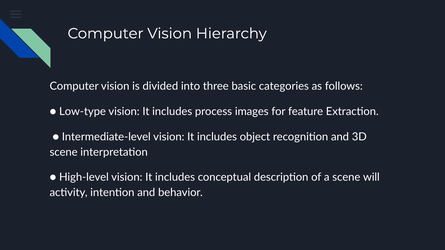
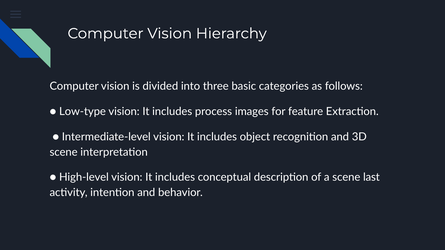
will: will -> last (371, 177)
